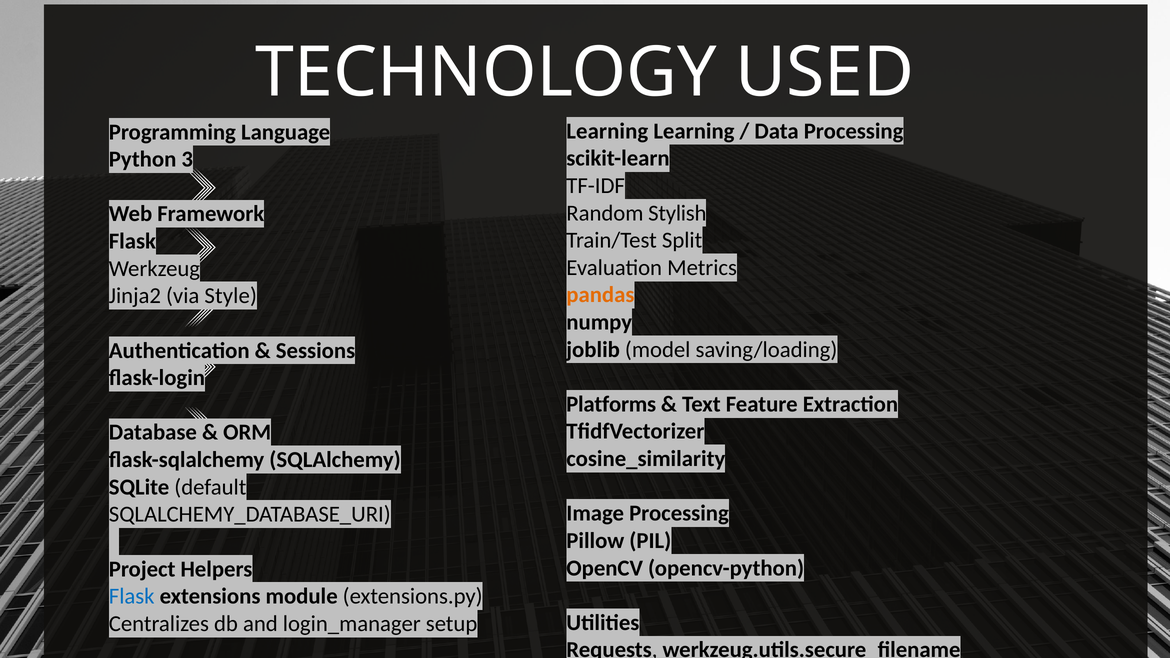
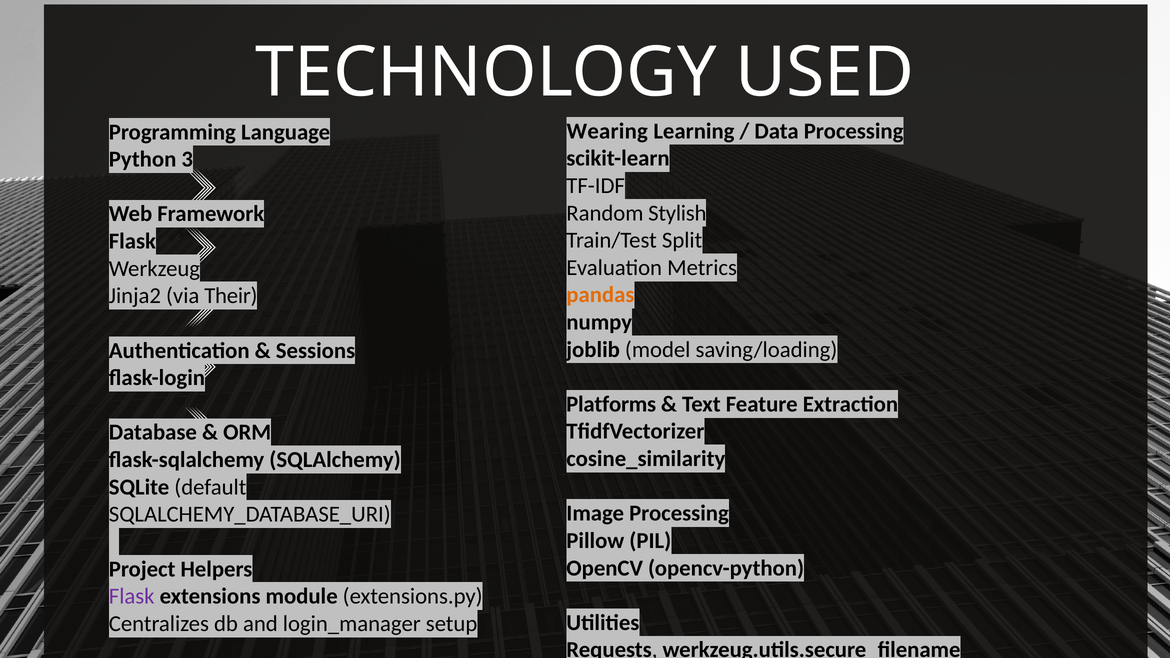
Learning: Learning -> Wearing (607, 131)
Style: Style -> Their (231, 296)
Flask colour: blue -> purple (132, 596)
